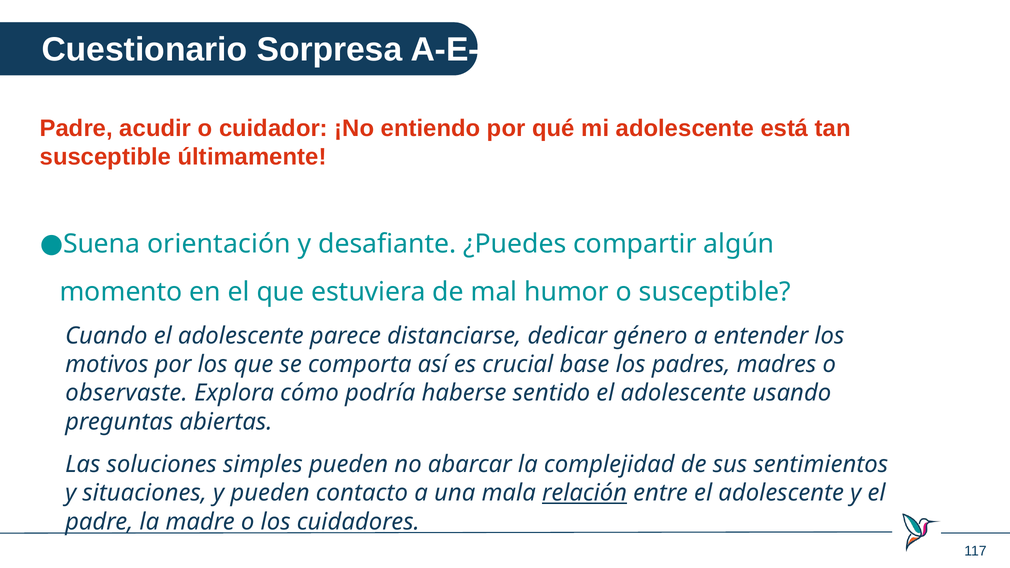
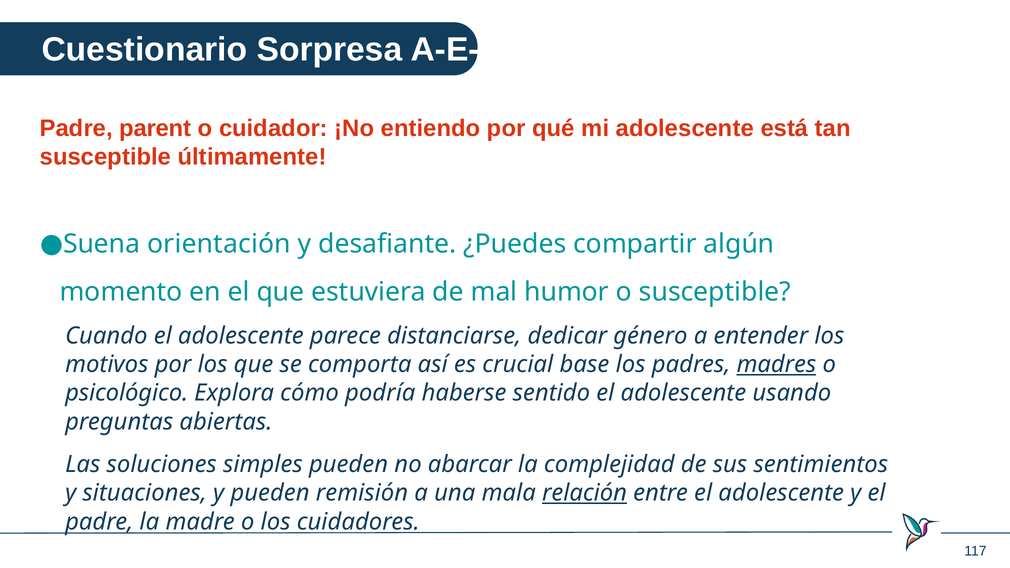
acudir: acudir -> parent (155, 128)
madres underline: none -> present (776, 365)
observaste: observaste -> psicológico (127, 393)
contacto: contacto -> remisión (362, 493)
